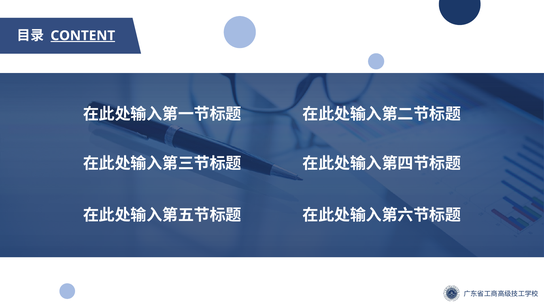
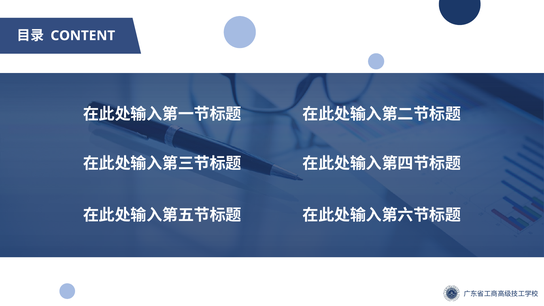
CONTENT underline: present -> none (83, 36)
